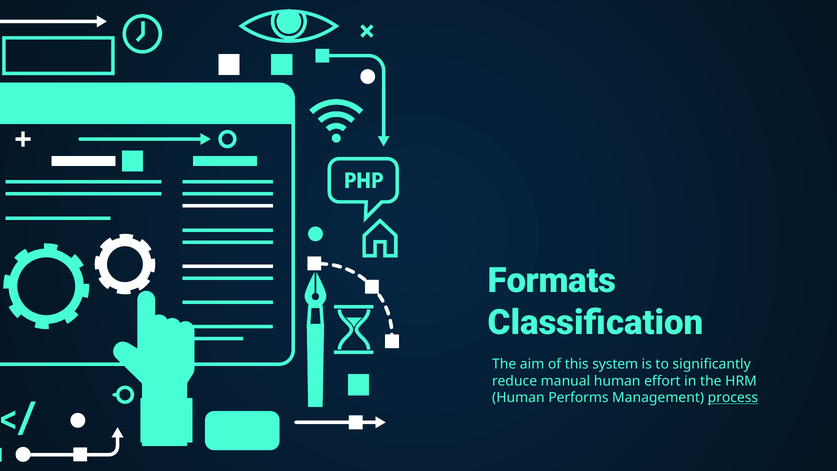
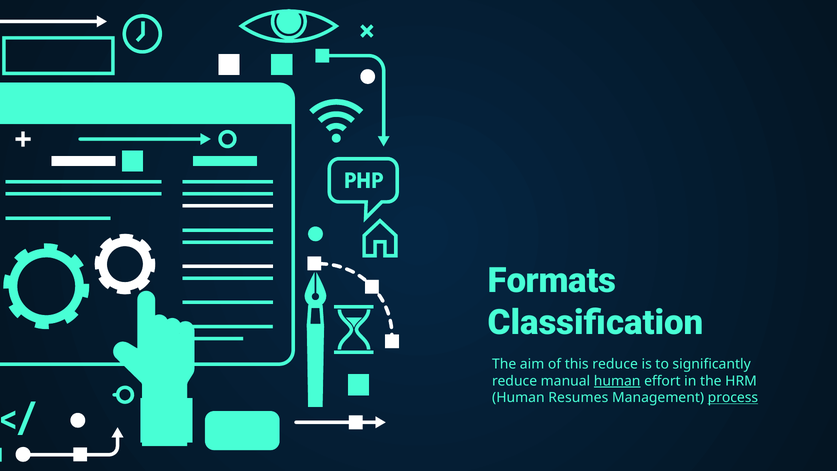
this system: system -> reduce (615, 364)
human underline: none -> present (617, 381)
Performs: Performs -> Resumes (578, 398)
